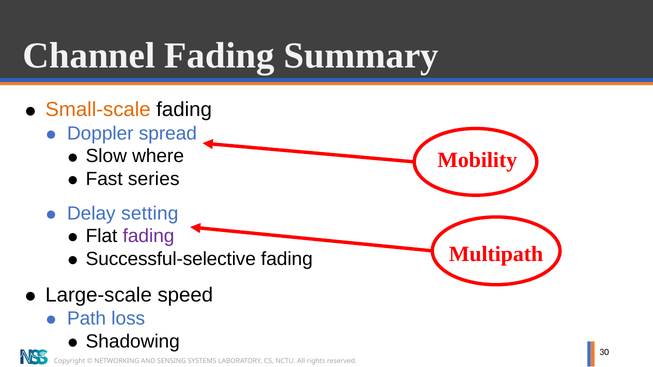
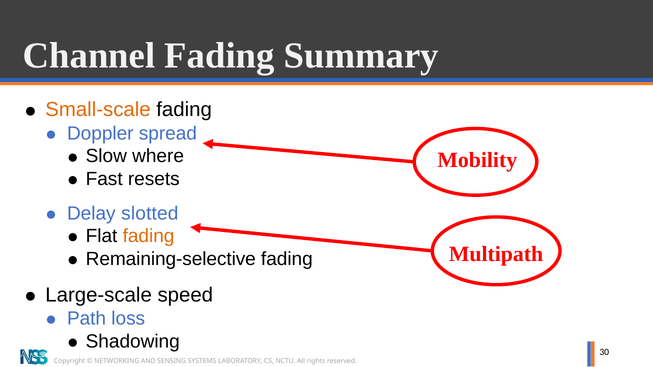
series: series -> resets (154, 179)
setting: setting -> slotted (150, 213)
fading colour: purple -> orange (149, 236)
Successful-selective: Successful-selective -> Remaining-selective (171, 259)
